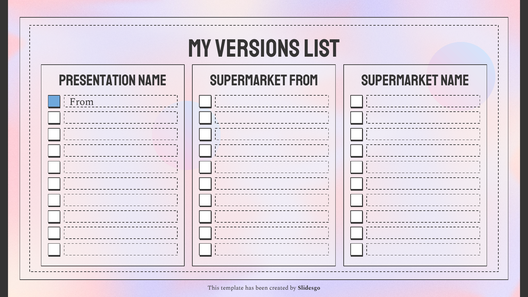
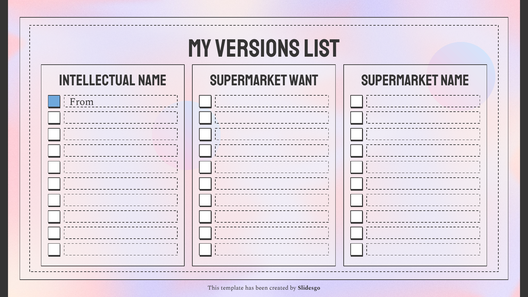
Presentation: Presentation -> Intellectual (97, 80)
Supermarket from: from -> want (304, 80)
